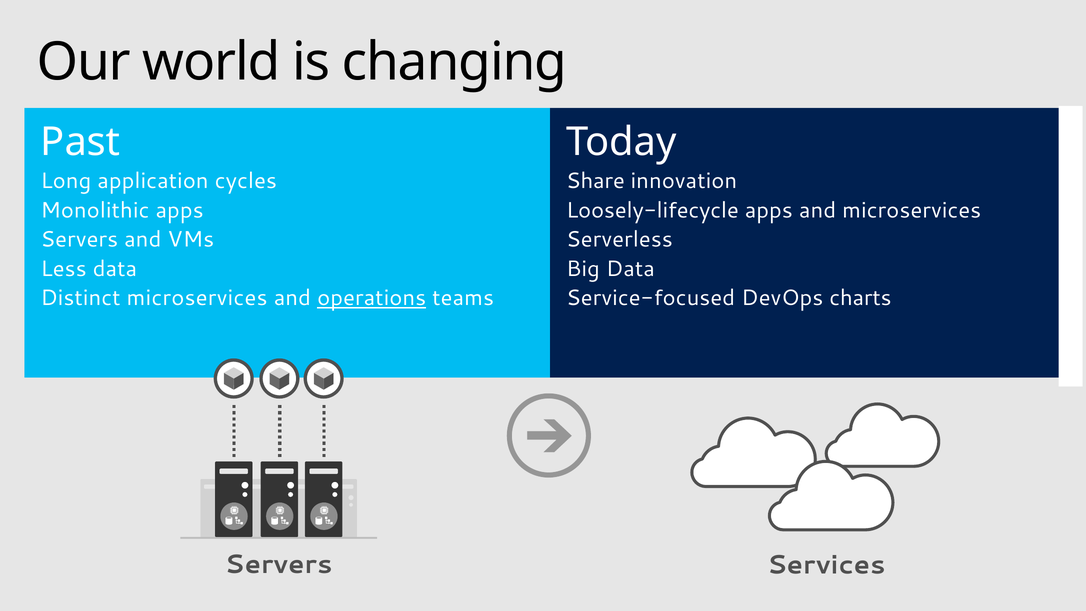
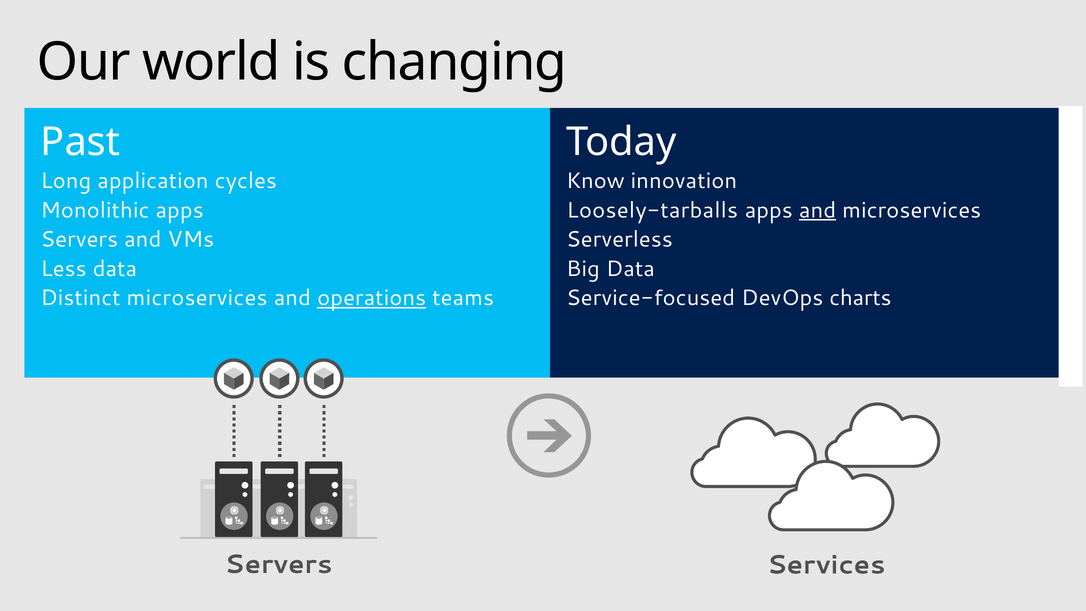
Share: Share -> Know (595, 181)
Loosely-lifecycle: Loosely-lifecycle -> Loosely-tarballs (652, 210)
and underline: none -> present (818, 210)
